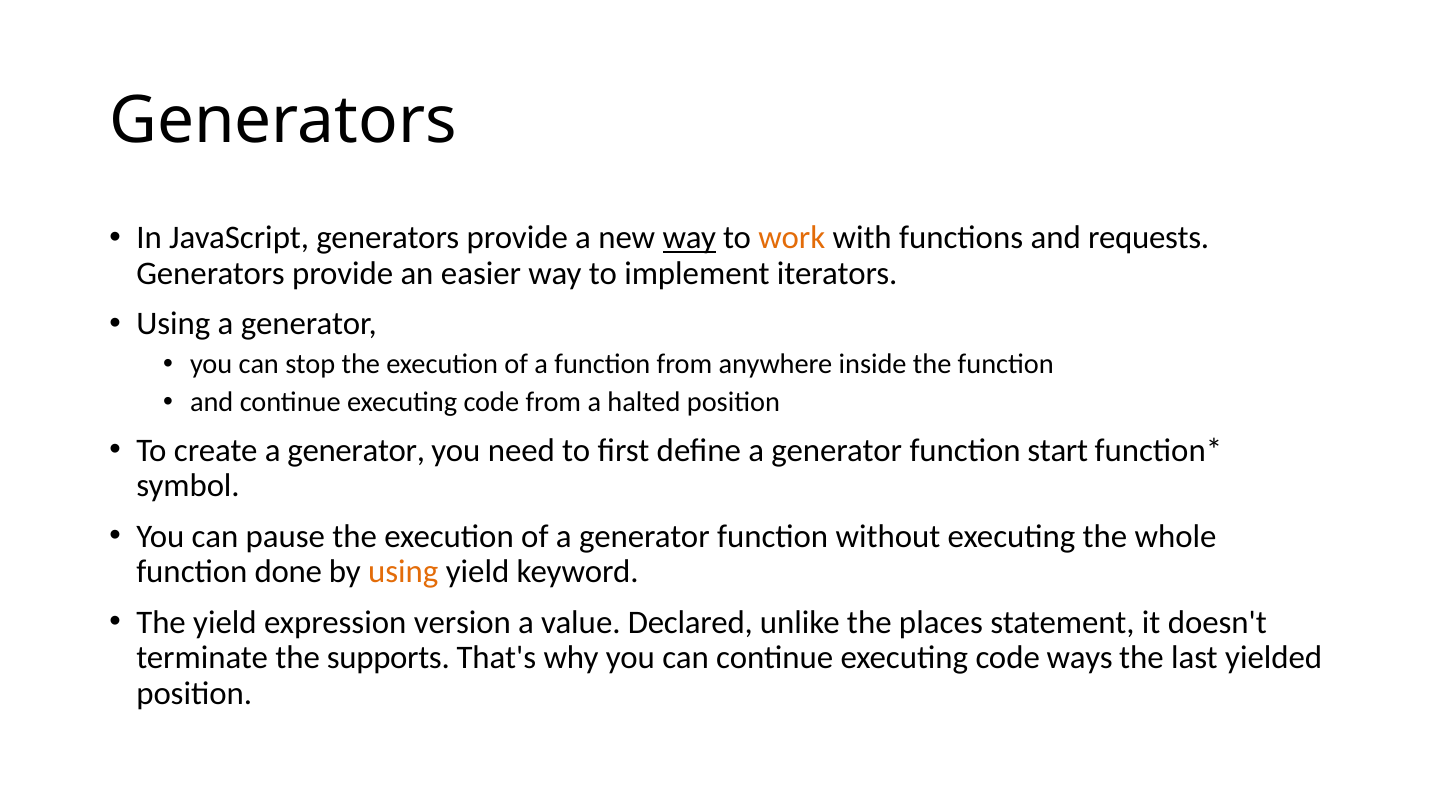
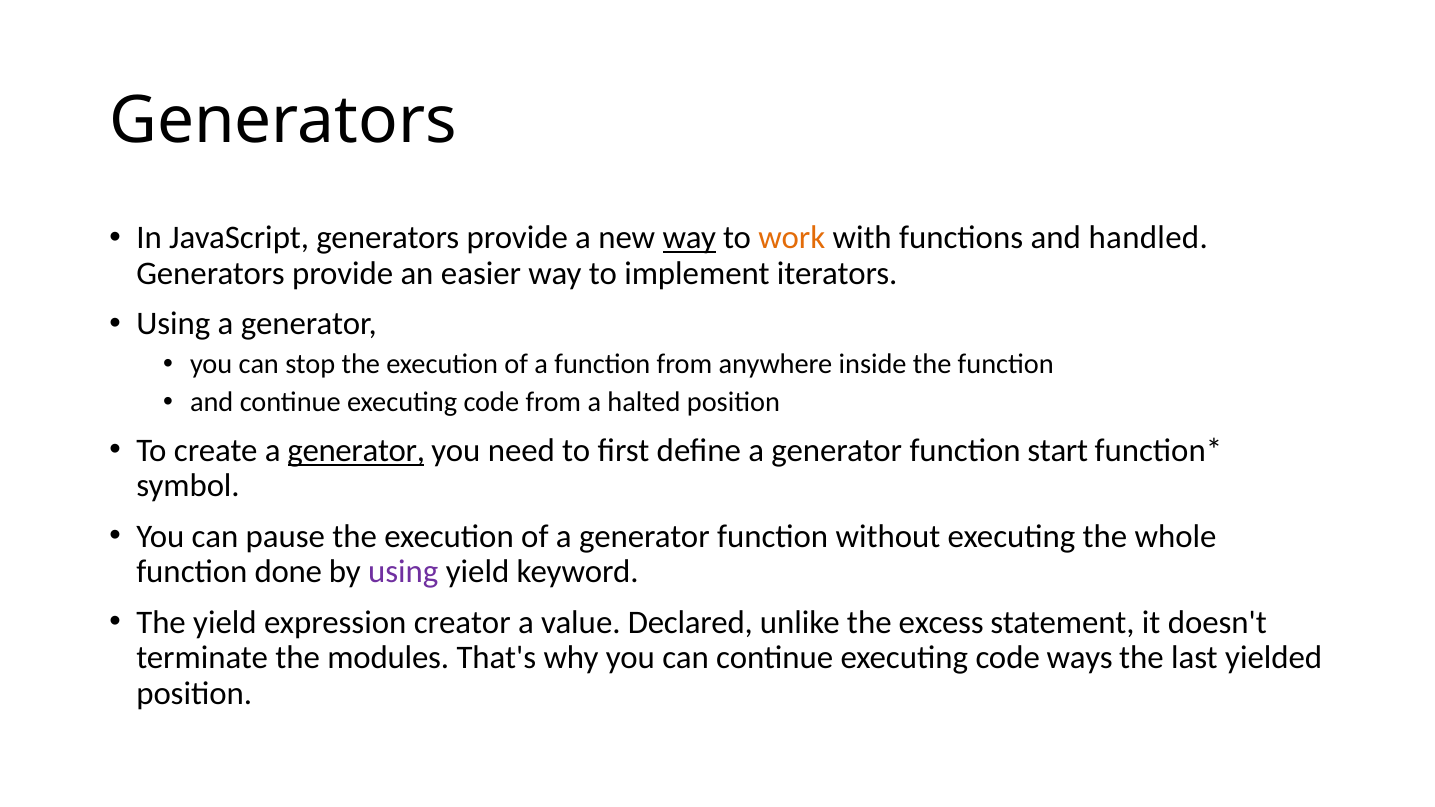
requests: requests -> handled (1148, 238)
generator underline: none -> present (356, 450)
using colour: orange -> purple (403, 572)
version: version -> creator (462, 622)
places: places -> excess (941, 622)
supports: supports -> modules (388, 658)
